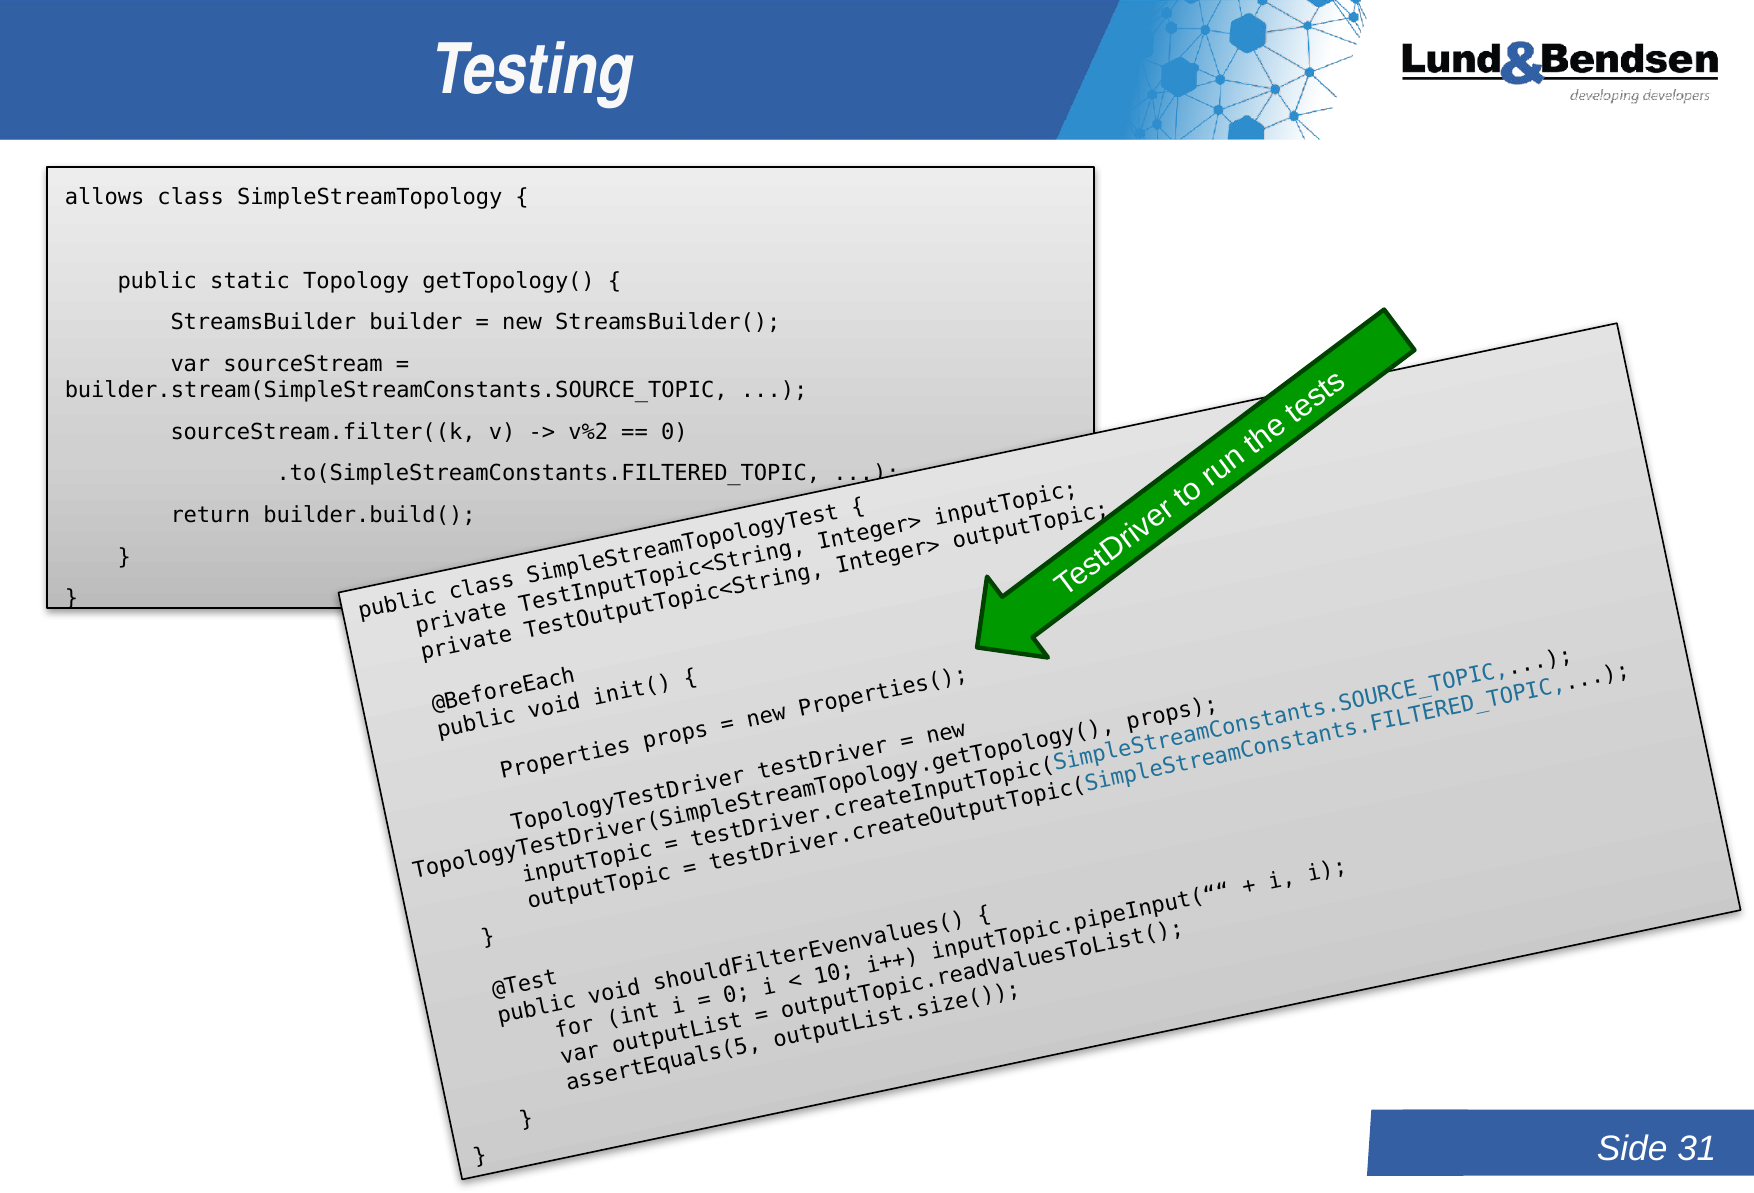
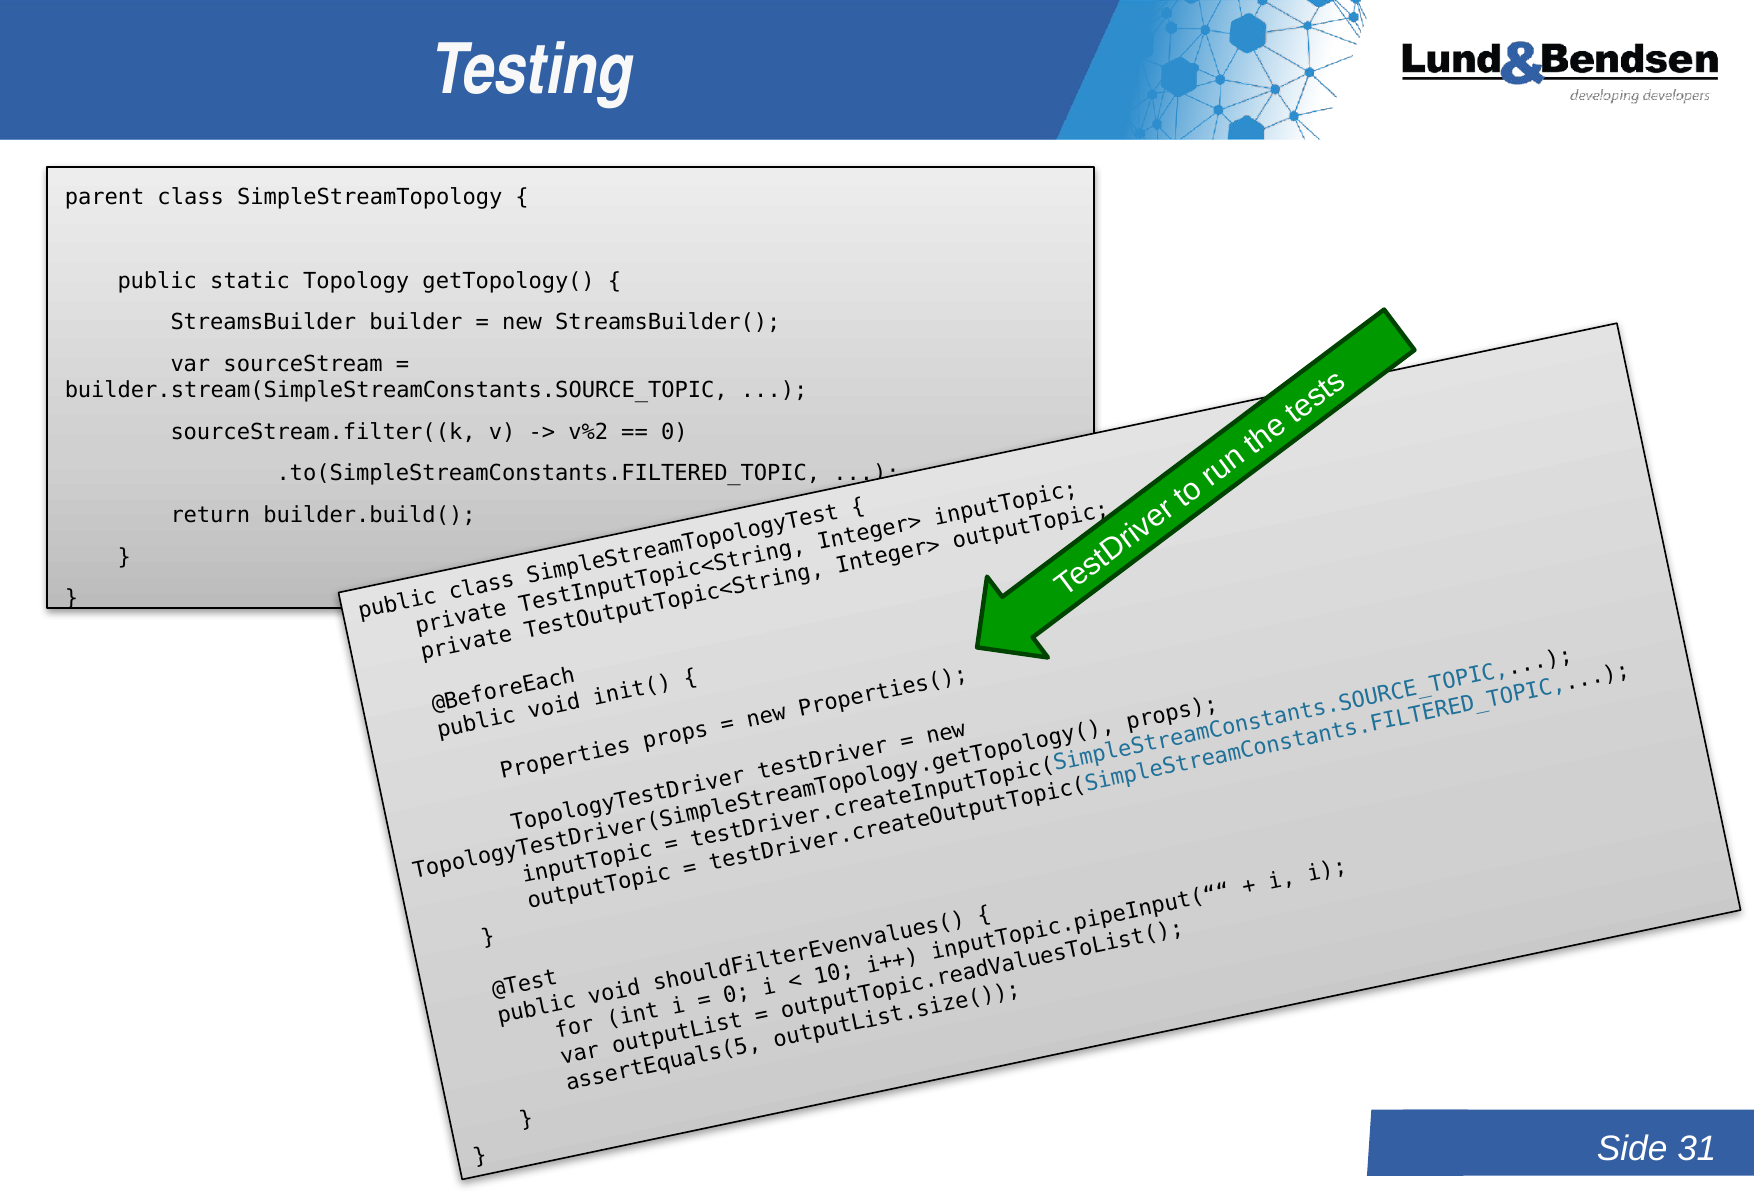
allows: allows -> parent (105, 198)
